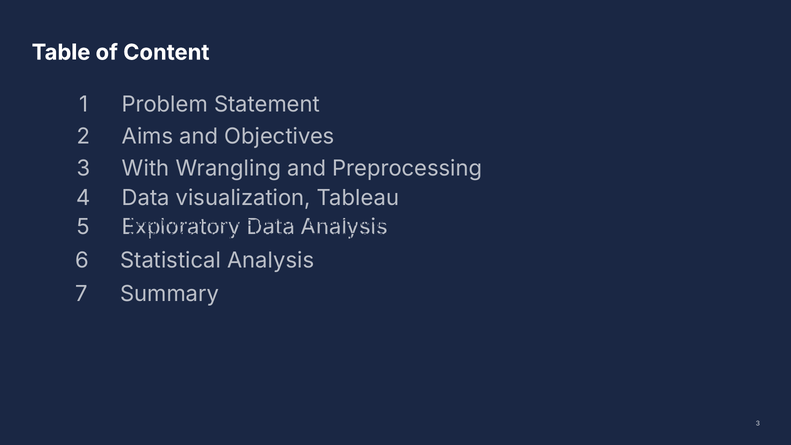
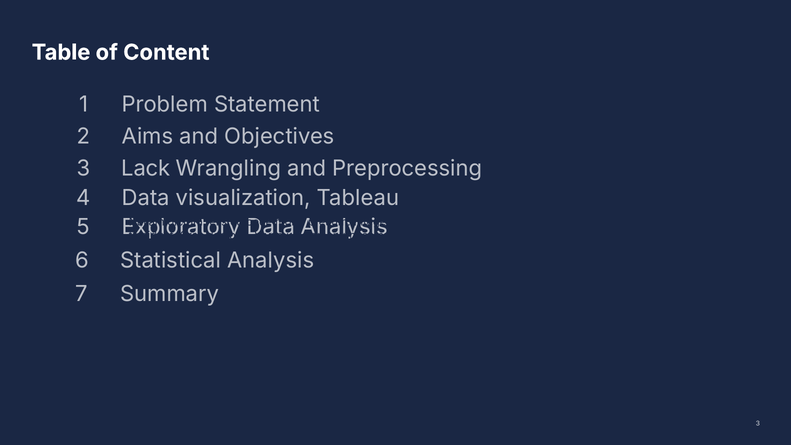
With: With -> Lack (146, 169)
